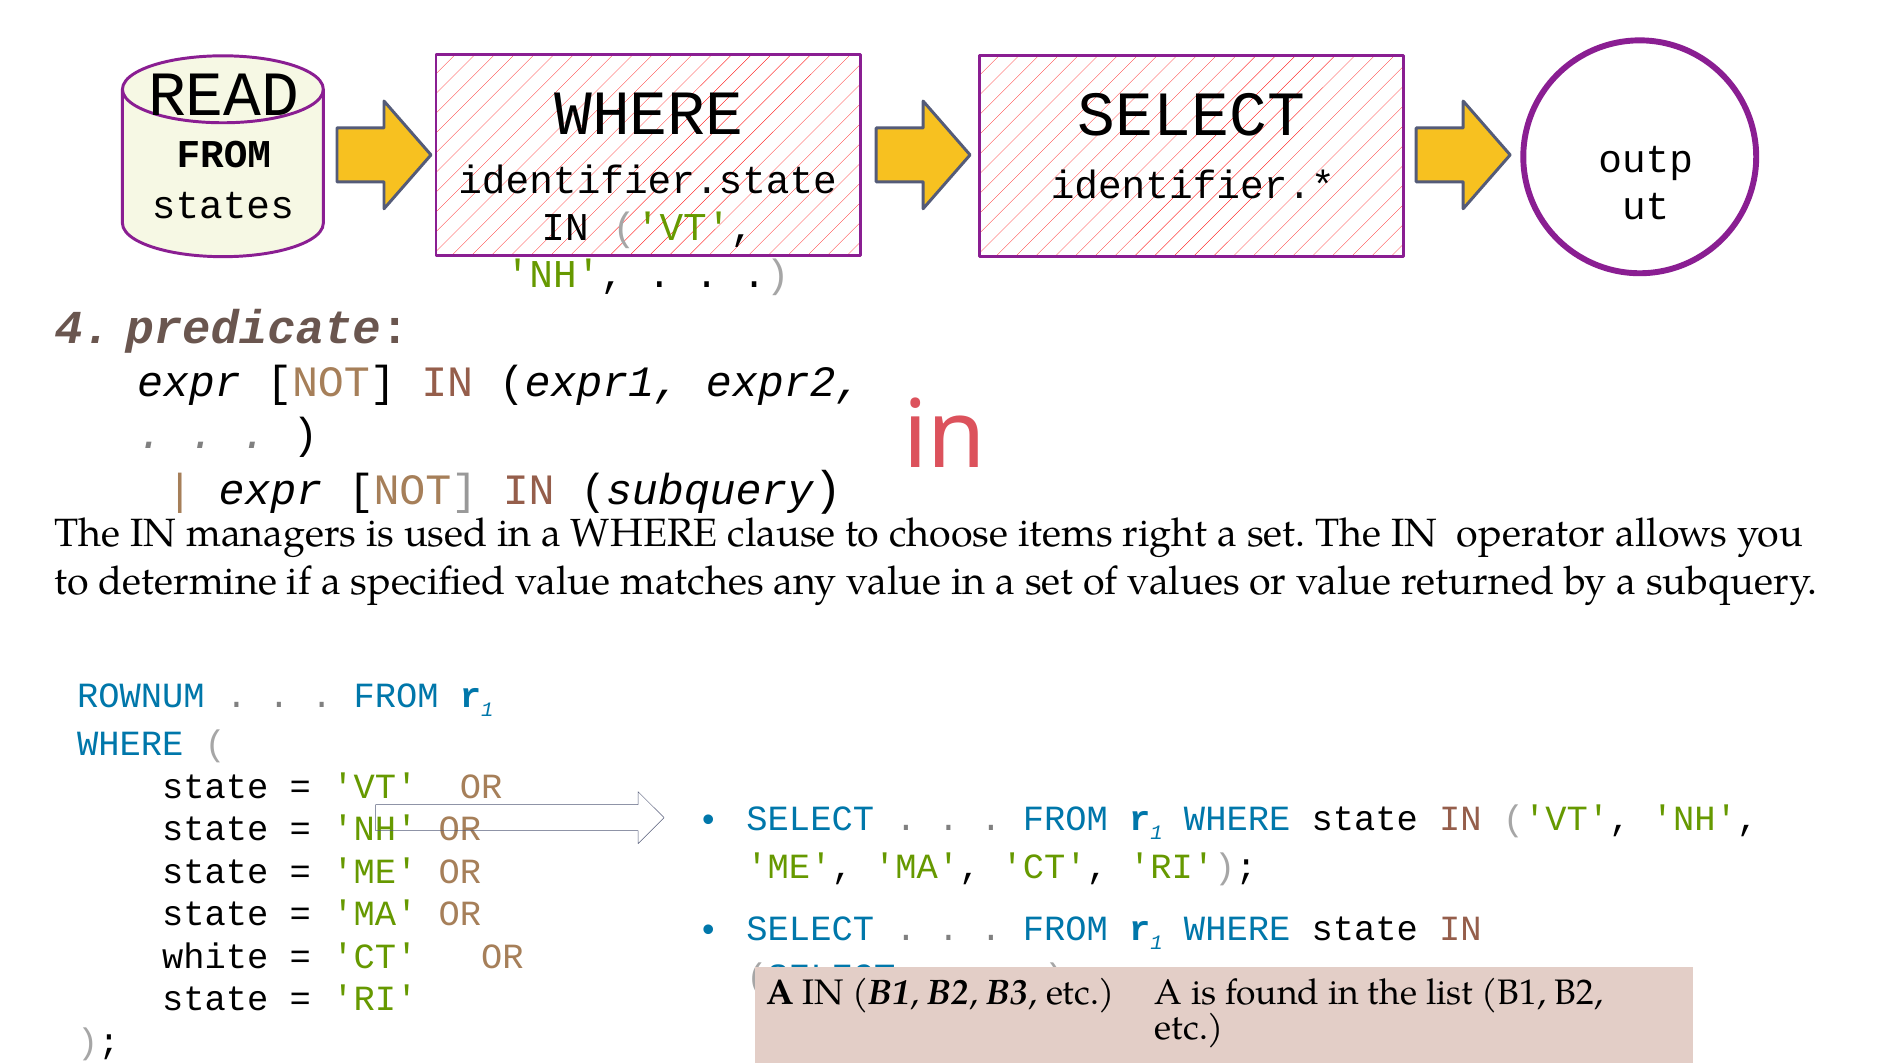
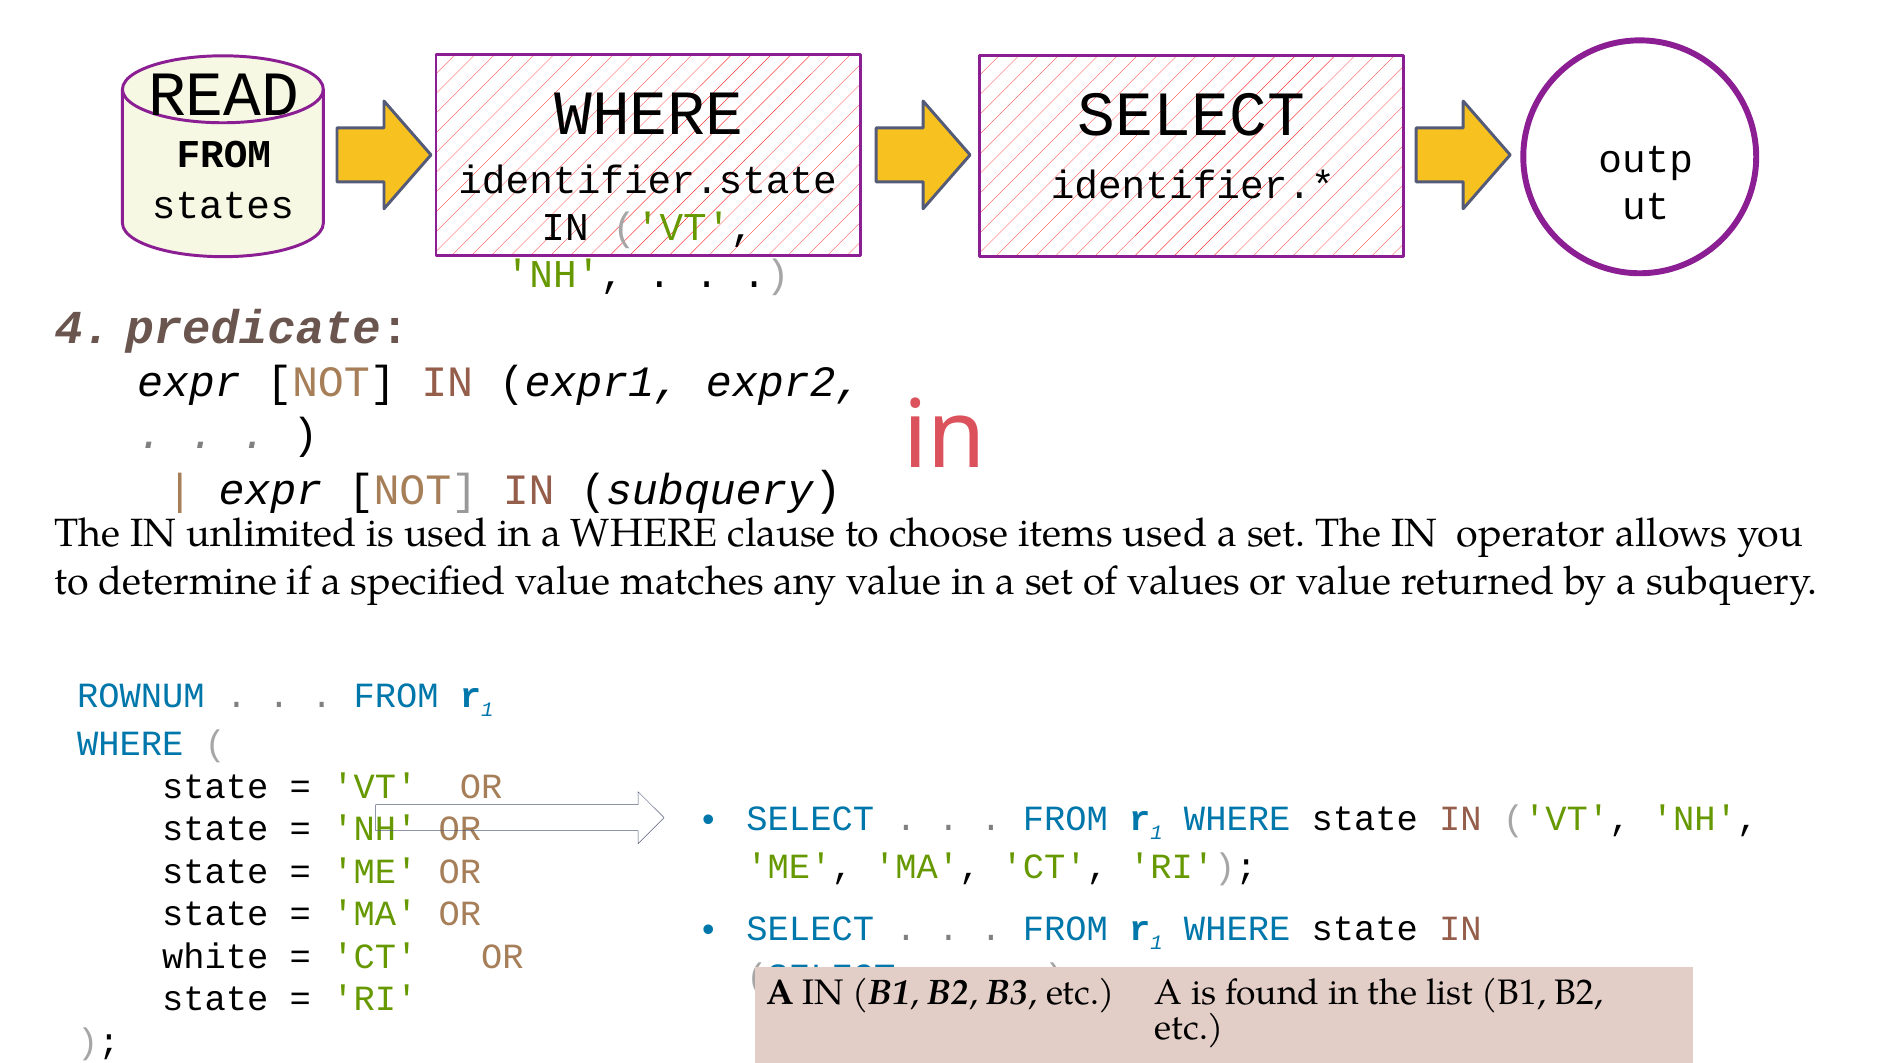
managers: managers -> unlimited (271, 534)
items right: right -> used (1165, 534)
